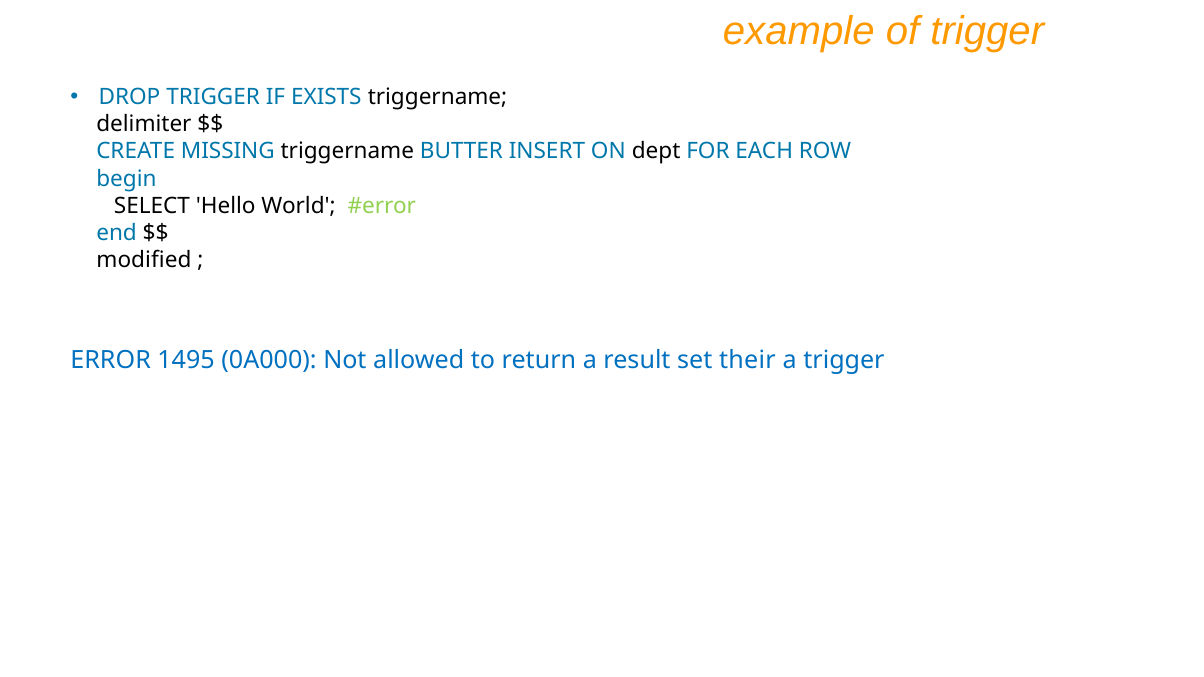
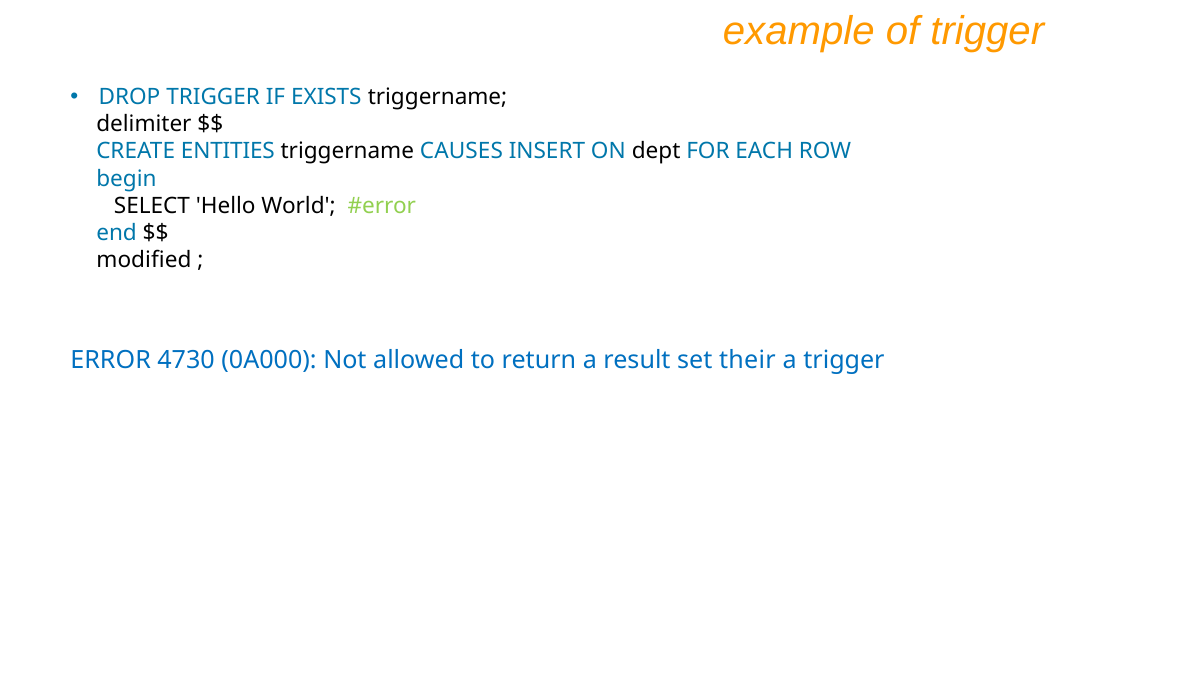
MISSING: MISSING -> ENTITIES (228, 152)
BUTTER: BUTTER -> CAUSES (461, 152)
1495: 1495 -> 4730 (186, 360)
